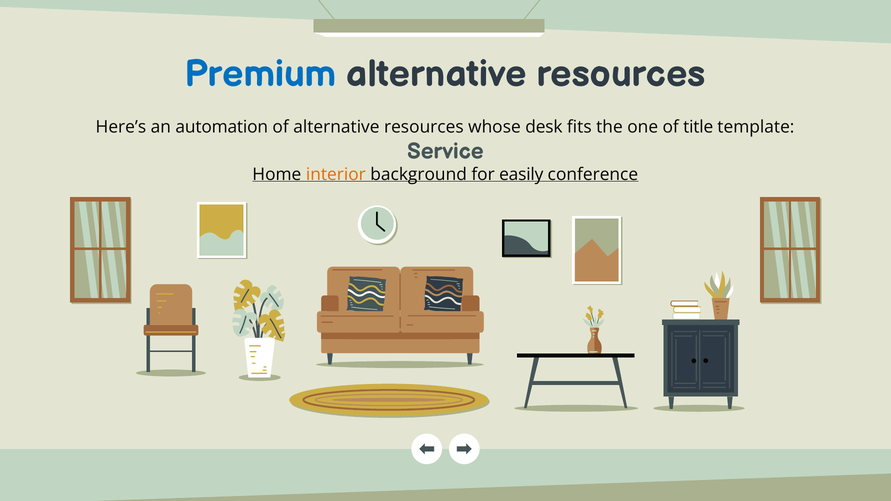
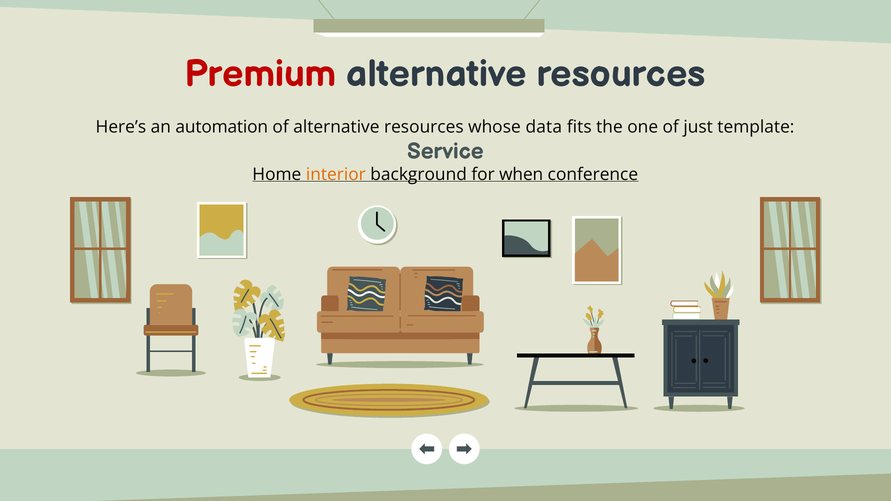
Premium colour: blue -> red (261, 74)
desk: desk -> data (544, 127)
title: title -> just (698, 127)
easily: easily -> when (521, 175)
